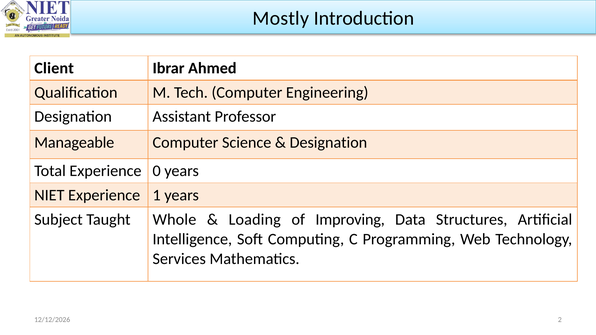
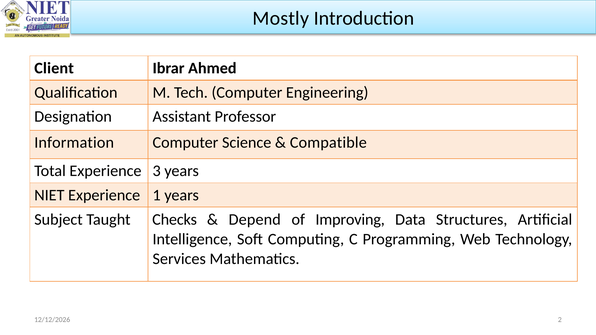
Manageable: Manageable -> Information (74, 143)
Designation: Designation -> Compatible (328, 143)
0: 0 -> 3 (157, 171)
Whole: Whole -> Checks (175, 220)
Loading: Loading -> Depend (255, 220)
